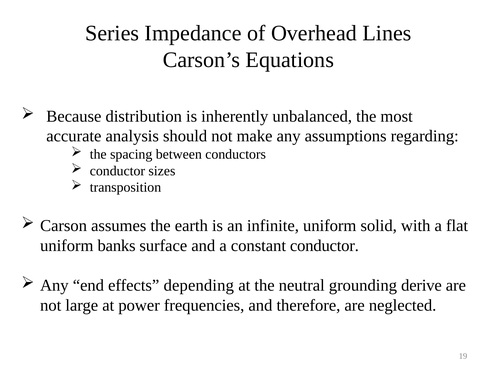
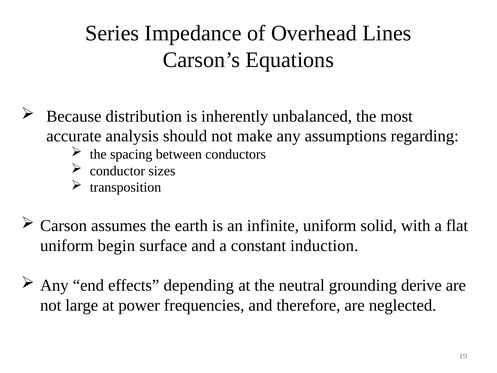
banks: banks -> begin (116, 245)
constant conductor: conductor -> induction (324, 245)
